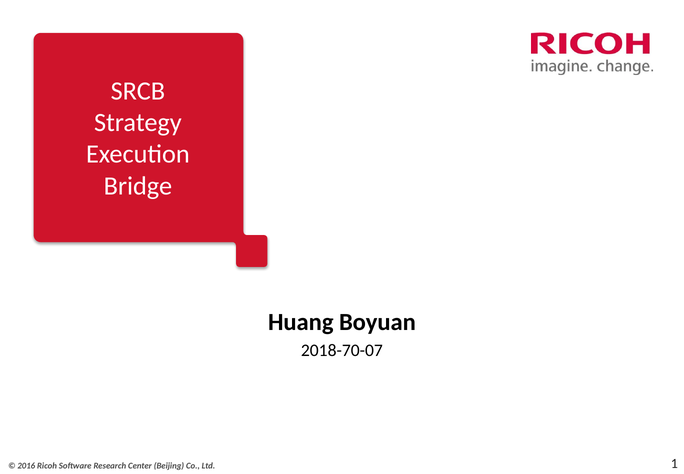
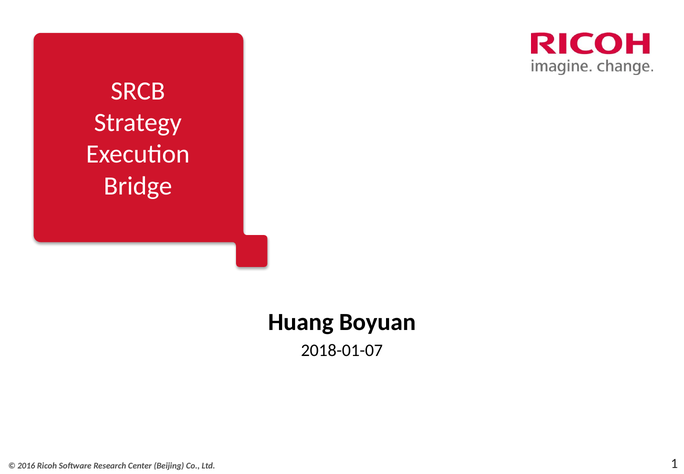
2018-70-07: 2018-70-07 -> 2018-01-07 (342, 350)
